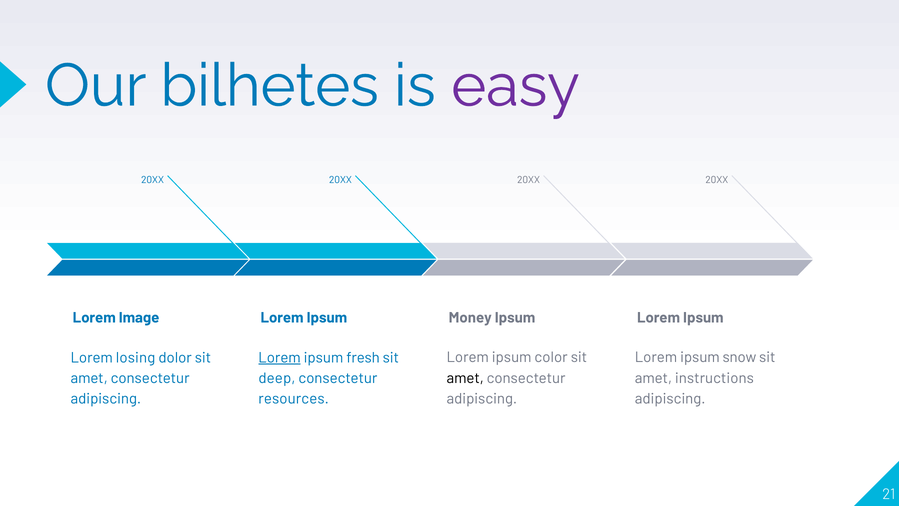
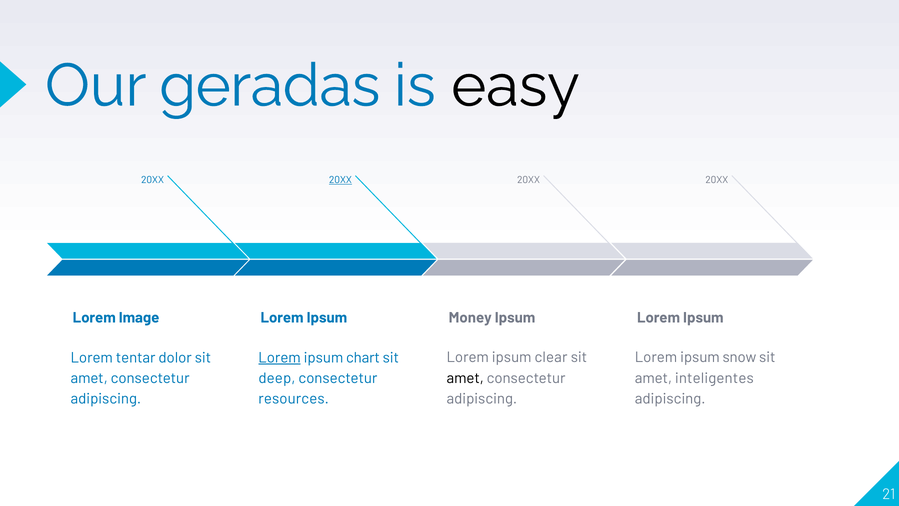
bilhetes: bilhetes -> geradas (270, 86)
easy colour: purple -> black (515, 86)
20XX underline: none -> present (340, 180)
losing: losing -> tentar (136, 357)
fresh: fresh -> chart (363, 357)
color: color -> clear (551, 357)
instructions: instructions -> inteligentes (714, 378)
